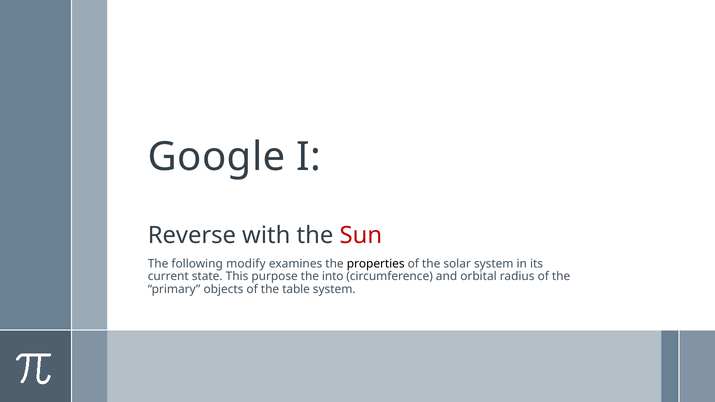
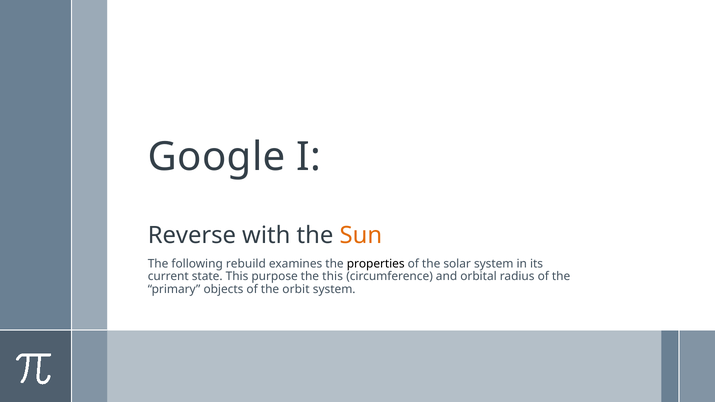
Sun colour: red -> orange (361, 235)
modify: modify -> rebuild (246, 264)
the into: into -> this (333, 277)
table: table -> orbit (296, 290)
